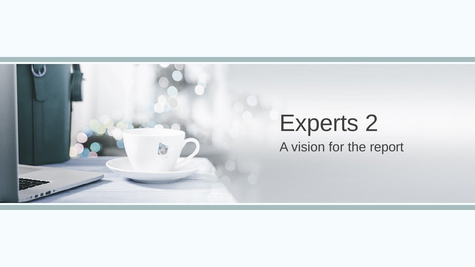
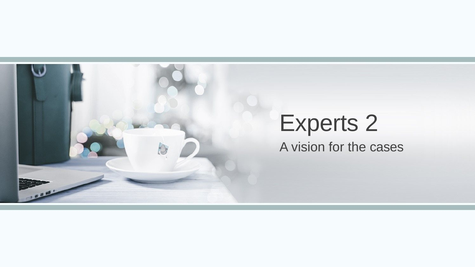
report: report -> cases (387, 147)
